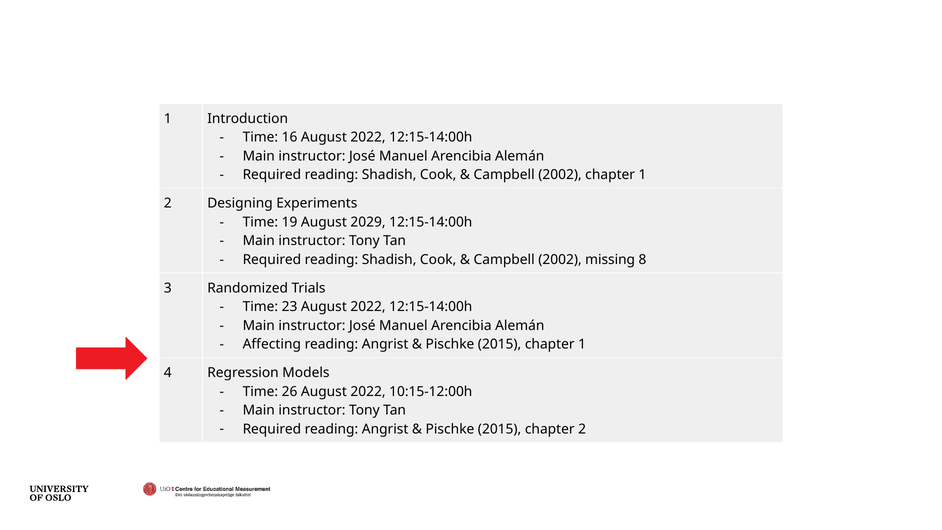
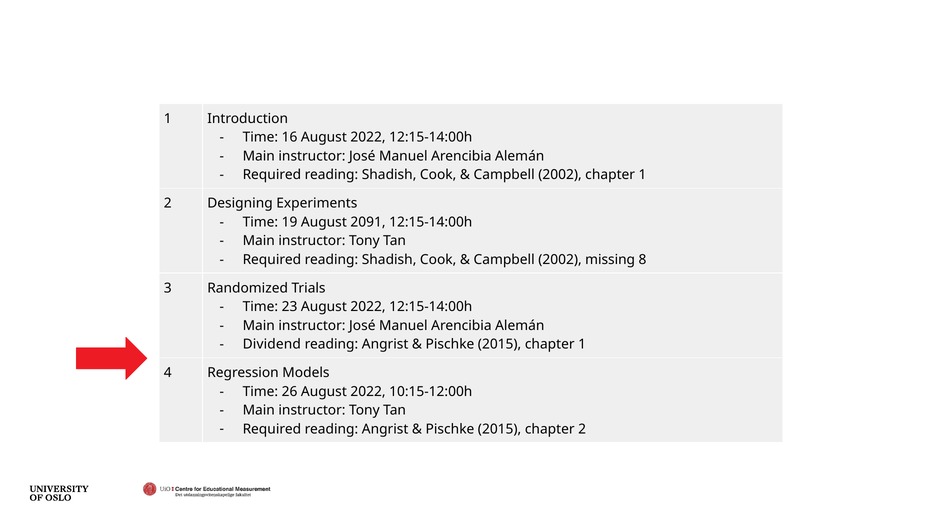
2029: 2029 -> 2091 (368, 222)
Affecting: Affecting -> Dividend (272, 344)
